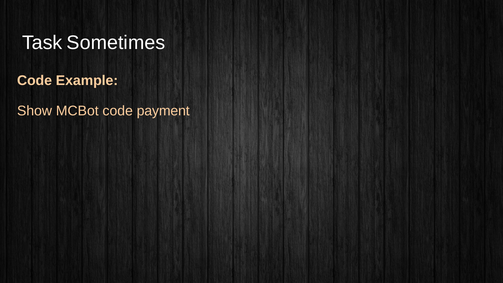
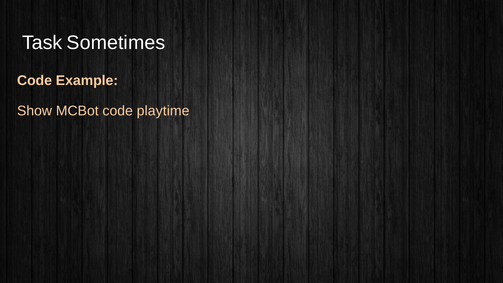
payment: payment -> playtime (163, 111)
